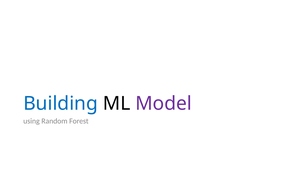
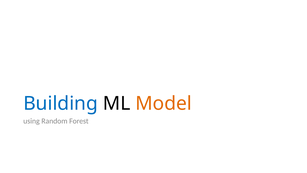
Model colour: purple -> orange (164, 103)
